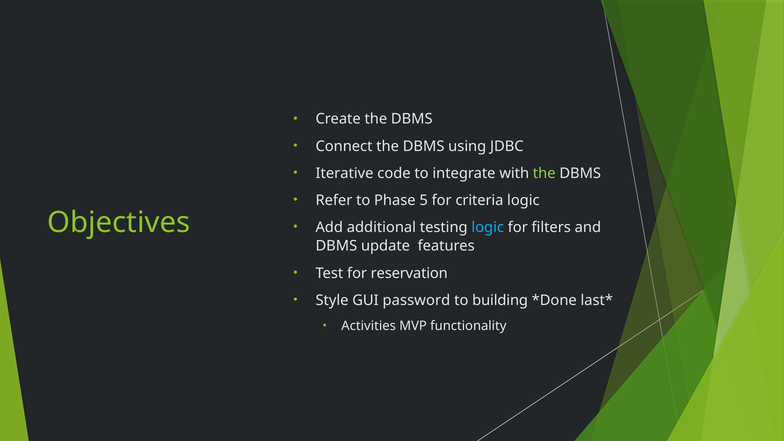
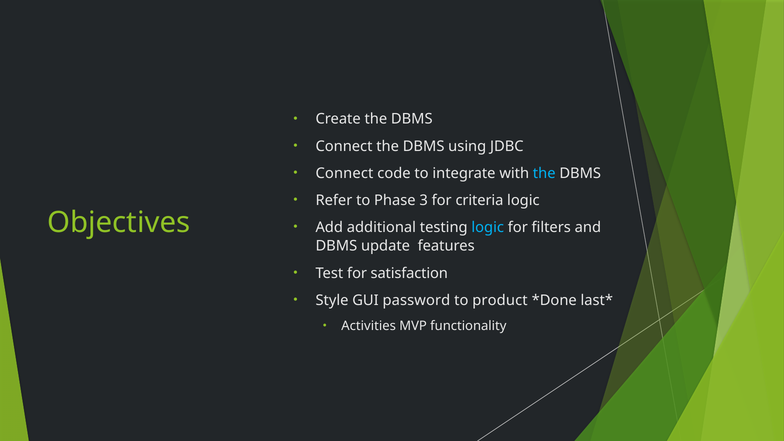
Iterative: Iterative -> Connect (344, 173)
the colour: light green -> light blue (544, 173)
5: 5 -> 3 (424, 200)
reservation: reservation -> satisfaction (409, 273)
building: building -> product (500, 300)
